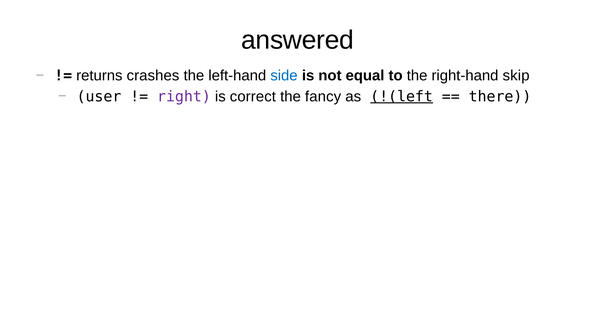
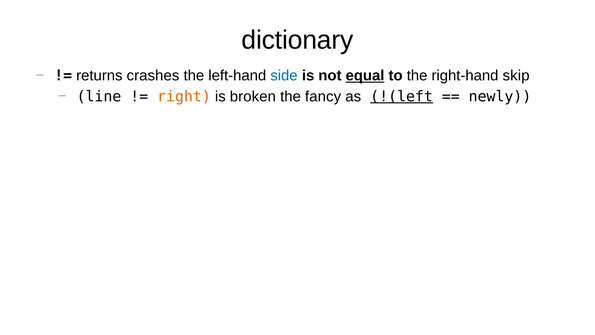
answered: answered -> dictionary (297, 40)
equal underline: none -> present (365, 76)
user: user -> line (99, 96)
right colour: purple -> orange (184, 96)
correct: correct -> broken (253, 96)
there: there -> newly (500, 96)
